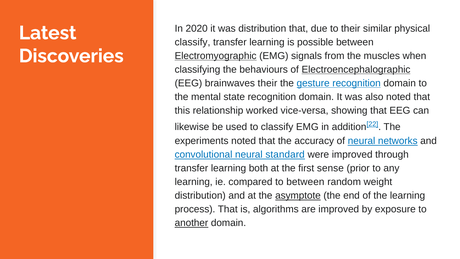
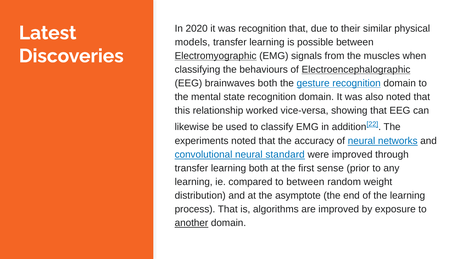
was distribution: distribution -> recognition (262, 28)
classify: classify -> models (192, 42)
brainwaves their: their -> both (267, 83)
asymptote underline: present -> none (298, 195)
